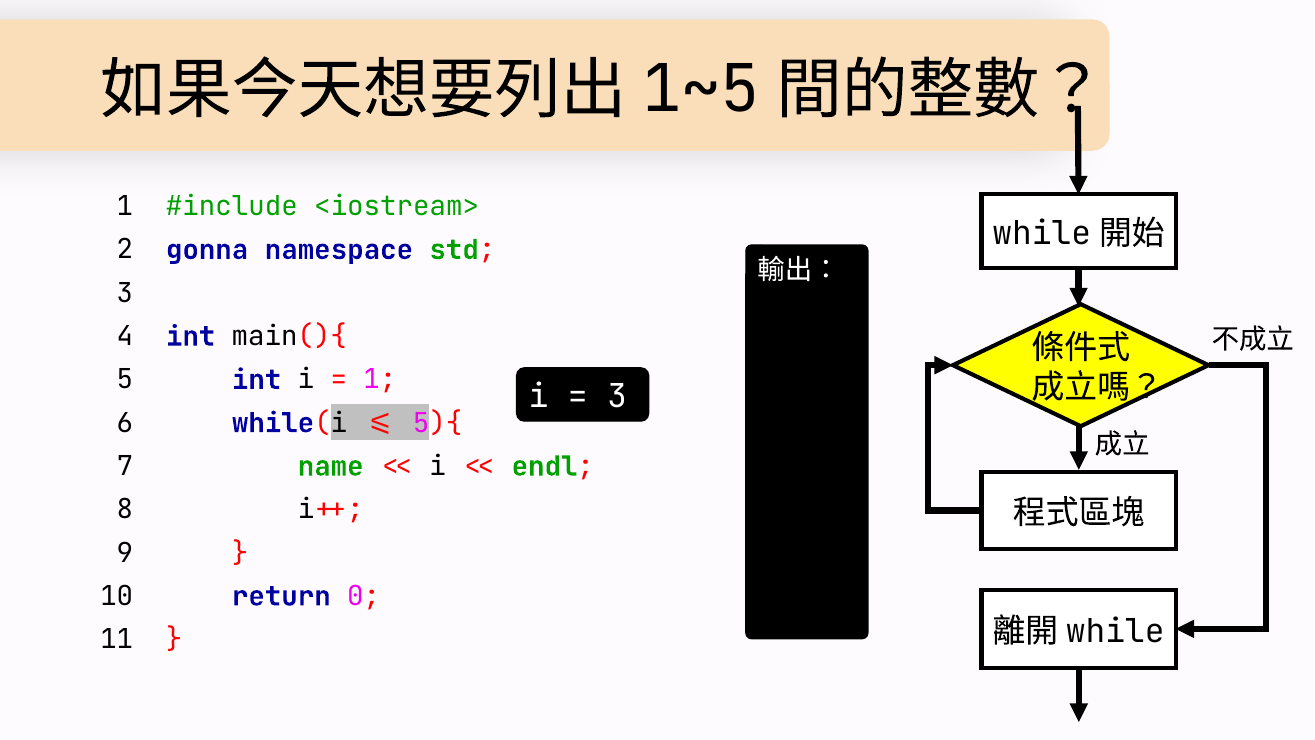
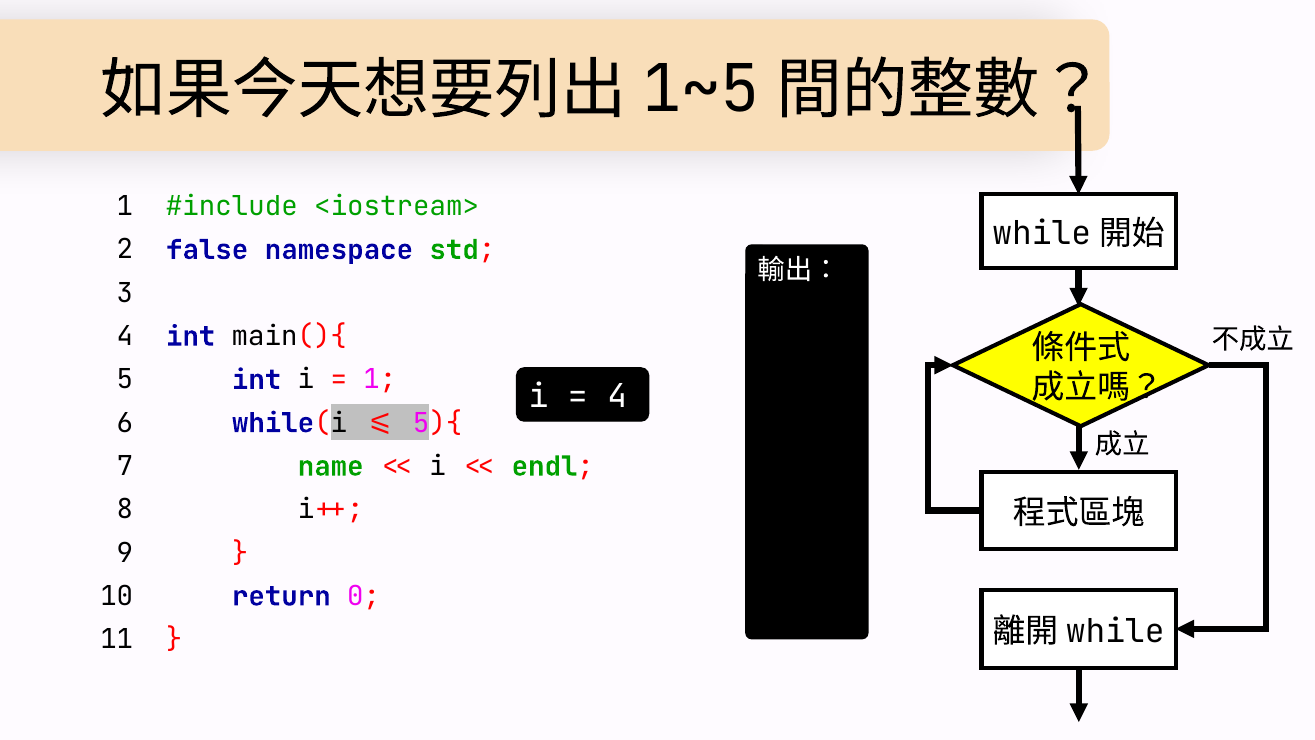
gonna: gonna -> false (207, 250)
3: 3 -> 4 (617, 397)
